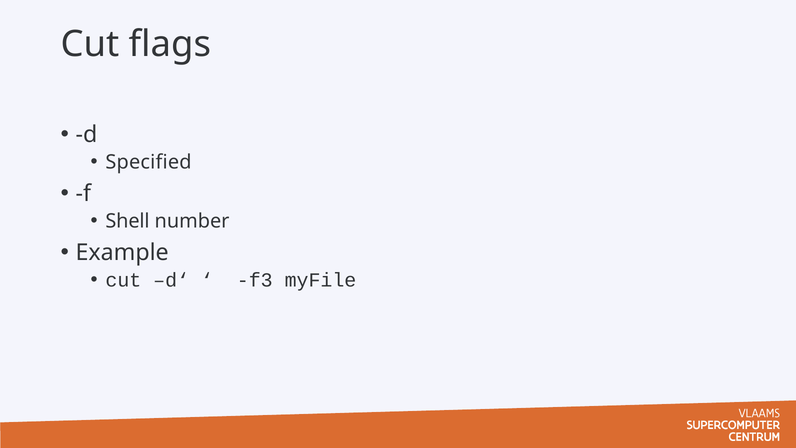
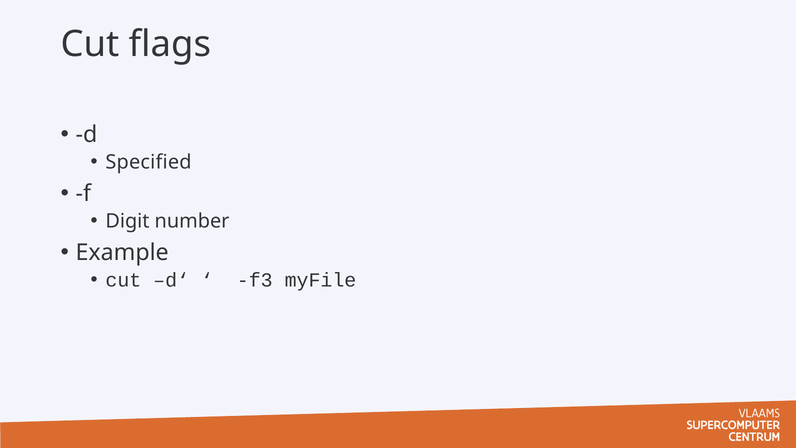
Shell: Shell -> Digit (127, 221)
